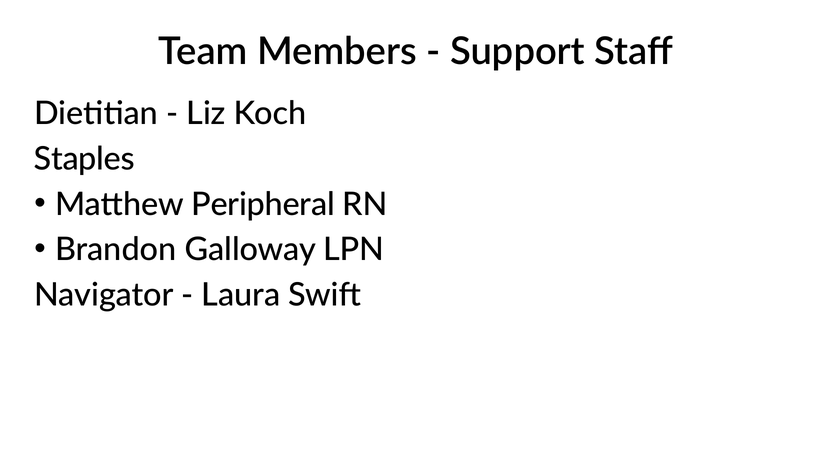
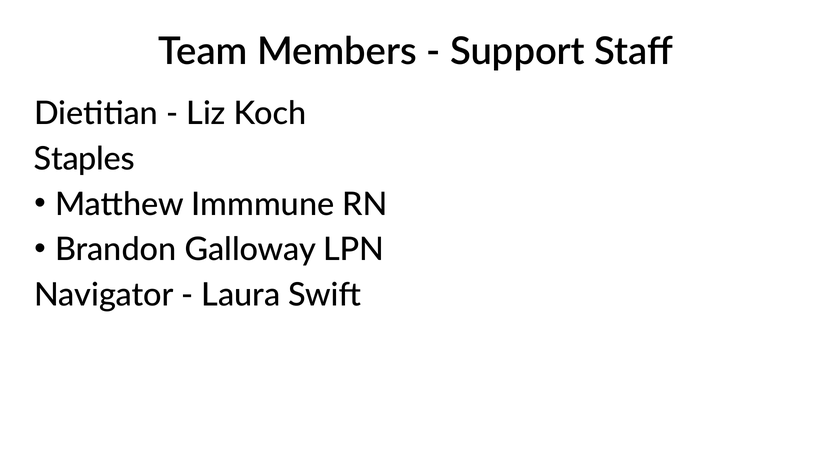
Peripheral: Peripheral -> Immmune (263, 204)
